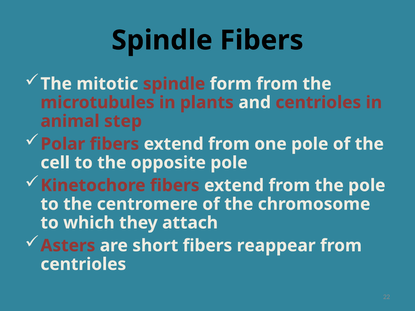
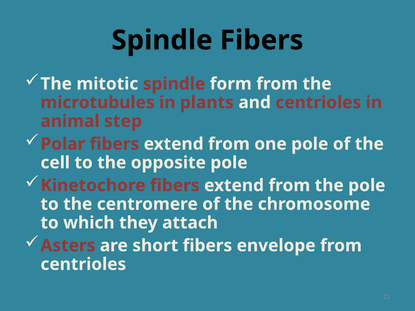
reappear: reappear -> envelope (276, 246)
